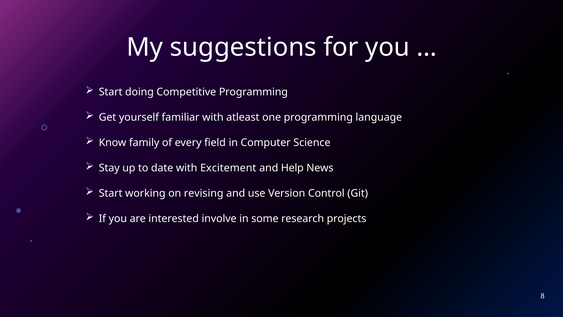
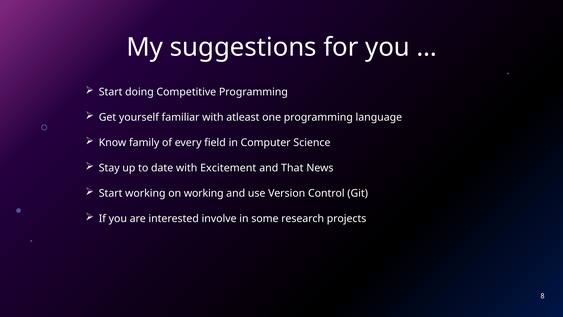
Help: Help -> That (292, 168)
on revising: revising -> working (204, 193)
